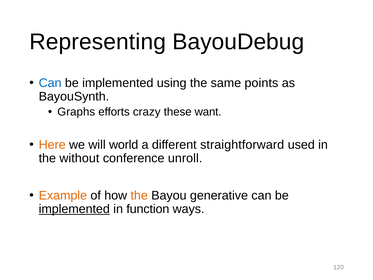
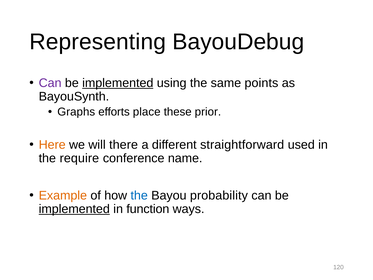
Can colour: blue -> purple (50, 83)
implemented underline: none -> present (118, 83)
crazy: crazy -> place (147, 112)
want: want -> prior (208, 112)
world: world -> there (124, 145)
without: without -> require (79, 158)
unroll: unroll -> name (185, 158)
the colour: orange -> blue (139, 195)
generative: generative -> probability (219, 195)
